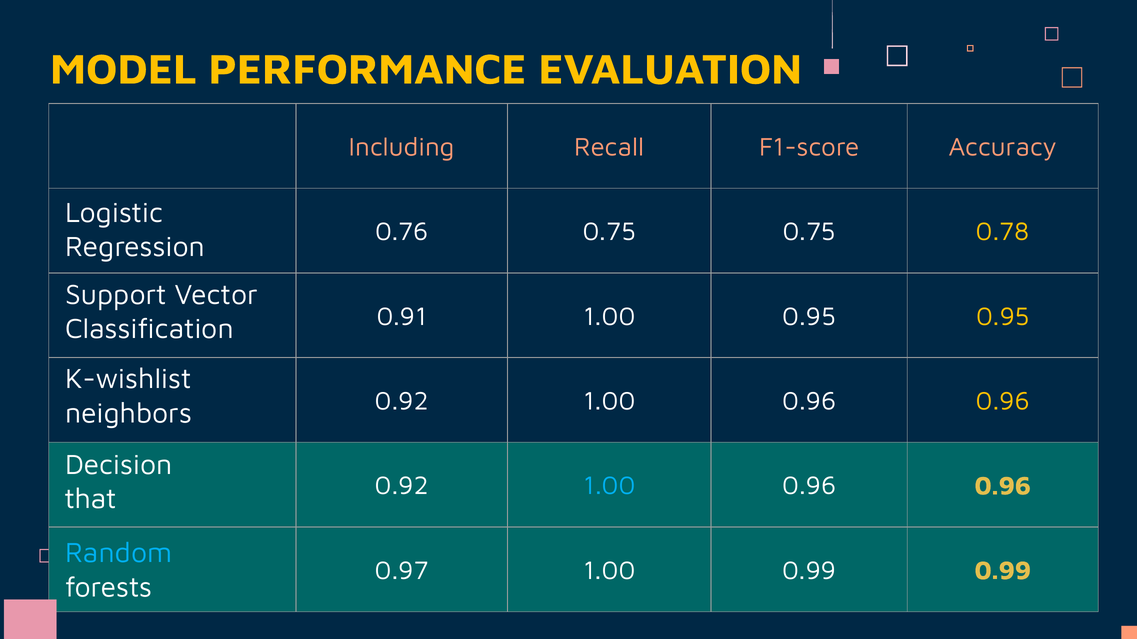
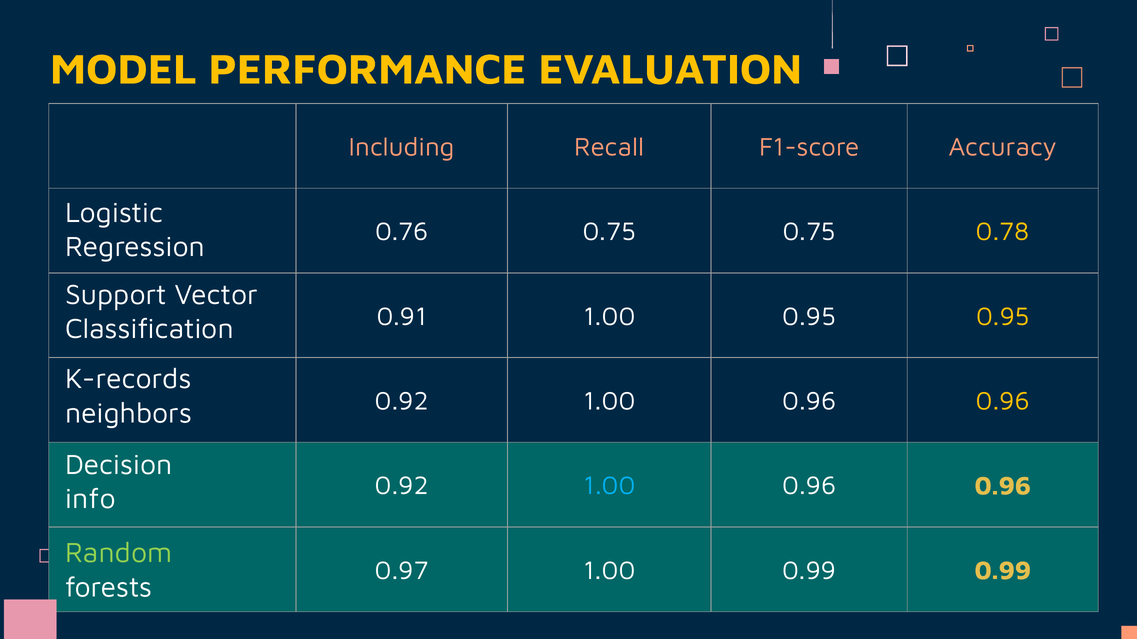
K-wishlist: K-wishlist -> K-records (128, 379)
that: that -> info (90, 499)
Random colour: light blue -> light green (119, 554)
